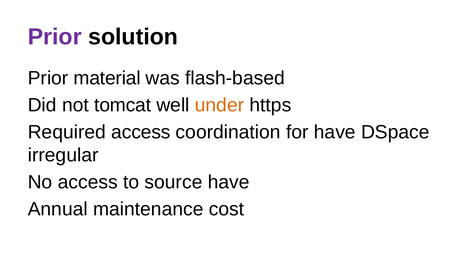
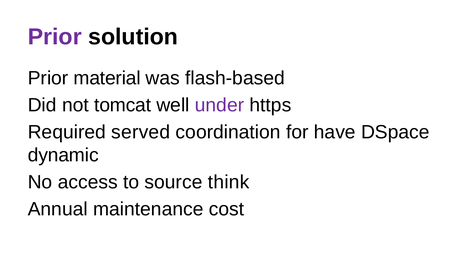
under colour: orange -> purple (220, 105)
Required access: access -> served (141, 132)
irregular: irregular -> dynamic (63, 156)
source have: have -> think (229, 183)
